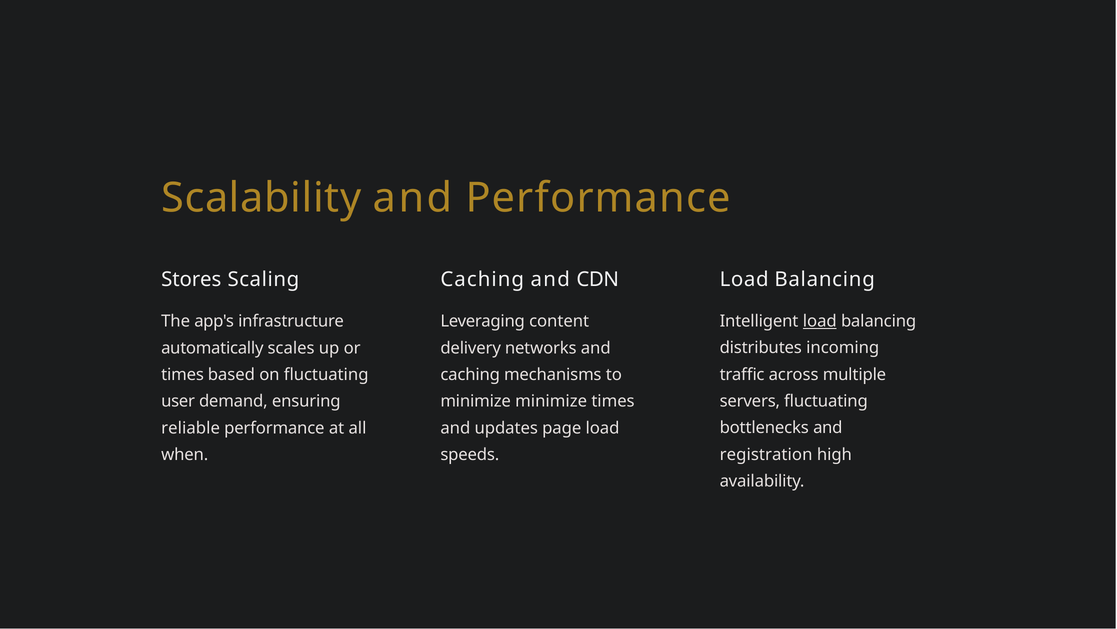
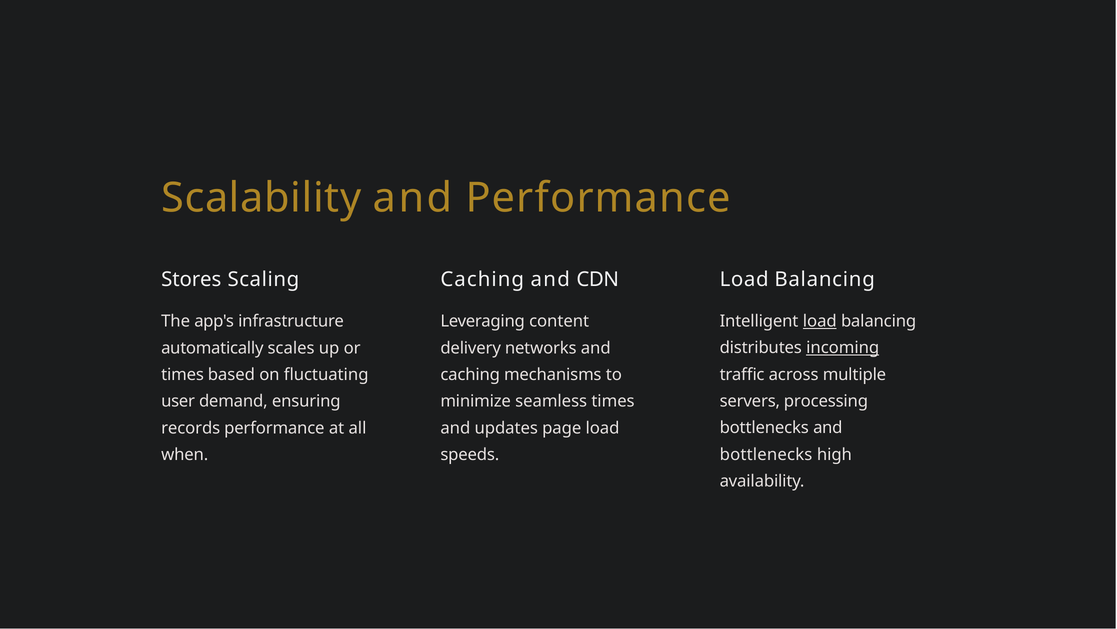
incoming underline: none -> present (843, 348)
minimize minimize: minimize -> seamless (551, 401)
servers fluctuating: fluctuating -> processing (826, 401)
reliable: reliable -> records (191, 428)
registration: registration -> bottlenecks (766, 455)
